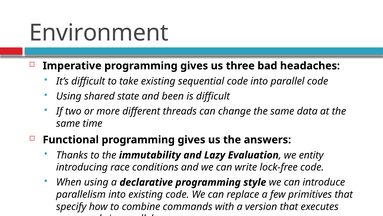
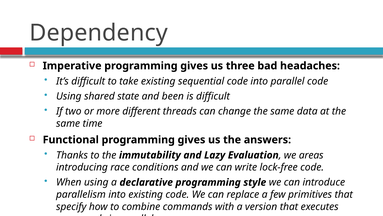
Environment: Environment -> Dependency (99, 33)
entity: entity -> areas (311, 155)
